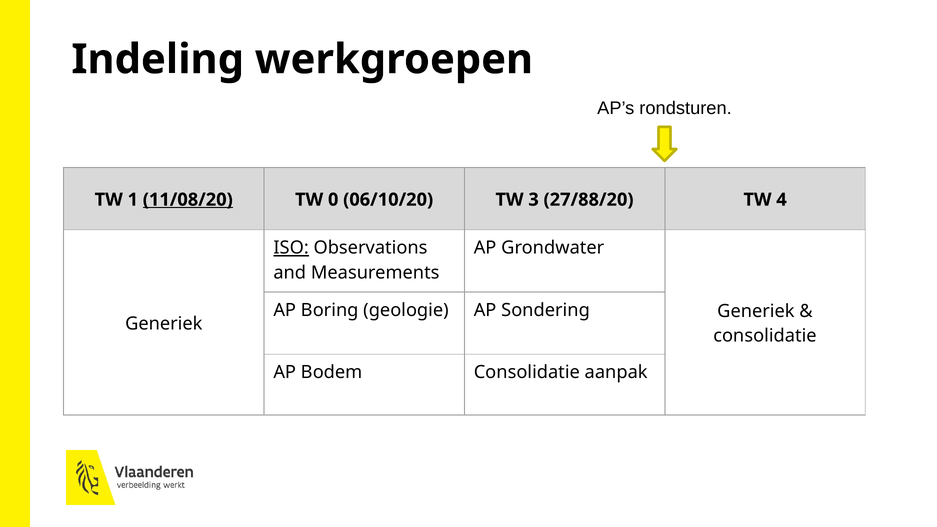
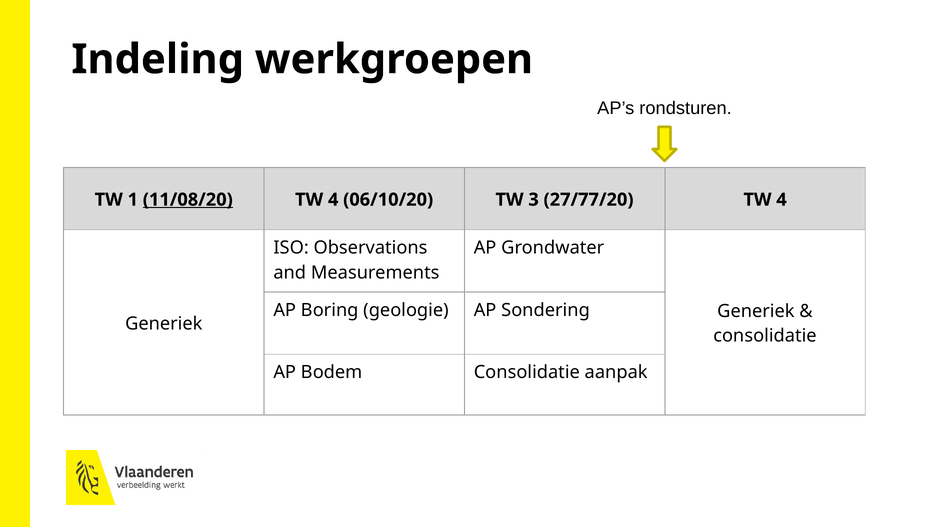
0: 0 -> 4 (333, 200)
27/88/20: 27/88/20 -> 27/77/20 (589, 200)
ISO underline: present -> none (291, 248)
